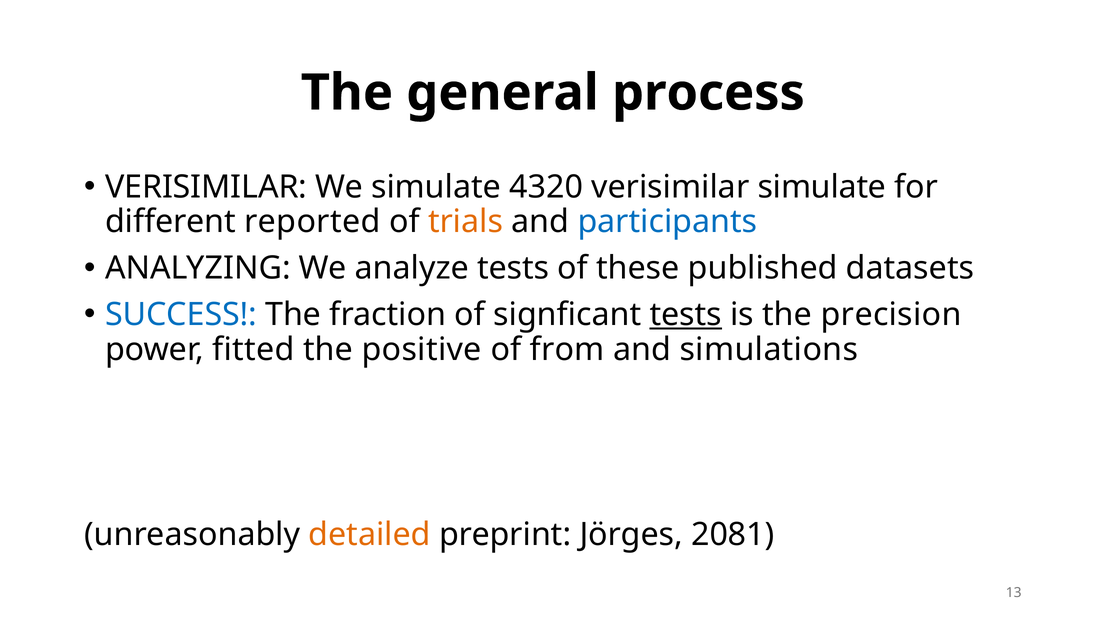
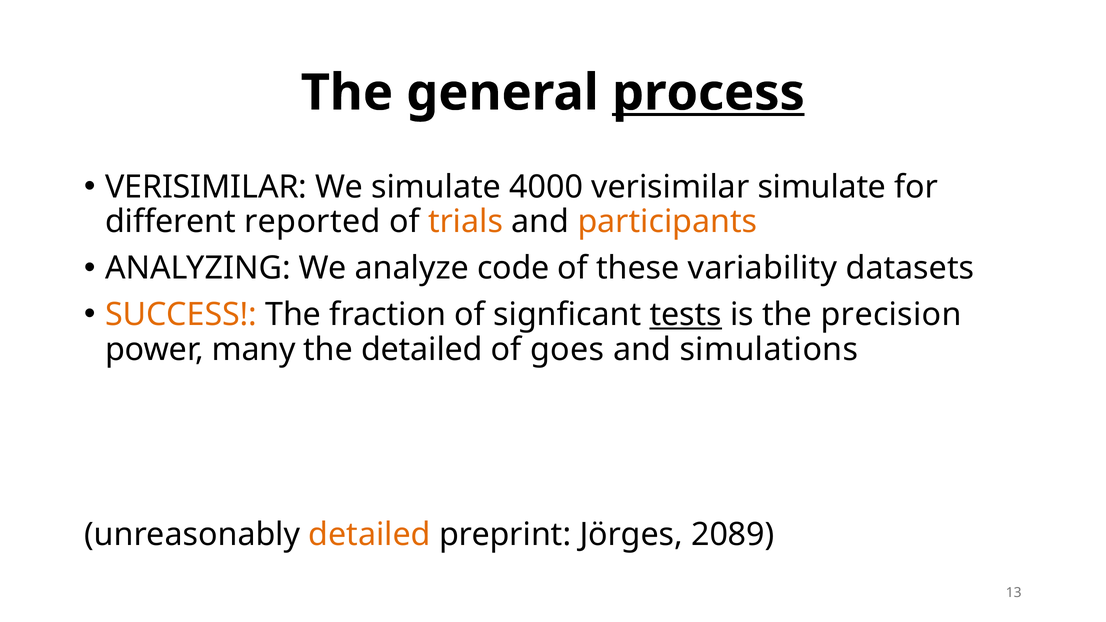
process underline: none -> present (708, 93)
4320: 4320 -> 4000 (546, 187)
participants colour: blue -> orange (667, 222)
analyze tests: tests -> code (513, 268)
published: published -> variability (763, 268)
SUCCESS colour: blue -> orange (181, 315)
fitted: fitted -> many (254, 349)
the positive: positive -> detailed (422, 349)
from: from -> goes (567, 349)
2081: 2081 -> 2089 (733, 535)
